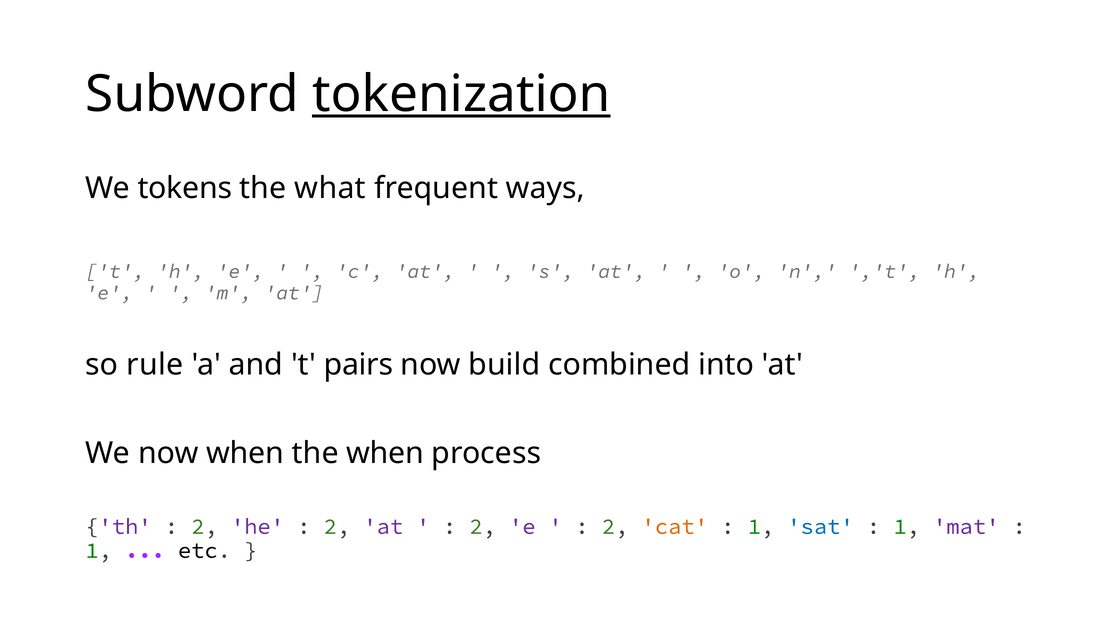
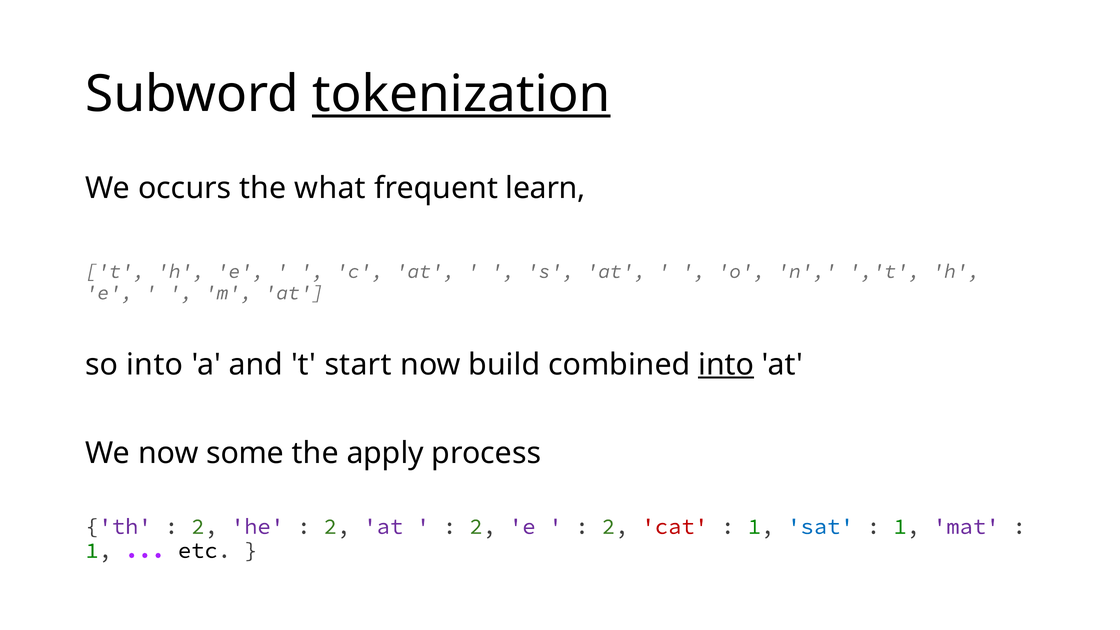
tokens: tokens -> occurs (185, 188)
ways: ways -> learn (545, 188)
so rule: rule -> into (155, 365)
pairs: pairs -> start (358, 365)
into underline: none -> present (726, 365)
now when: when -> some (245, 453)
the when: when -> apply (385, 453)
cat colour: orange -> red (675, 527)
